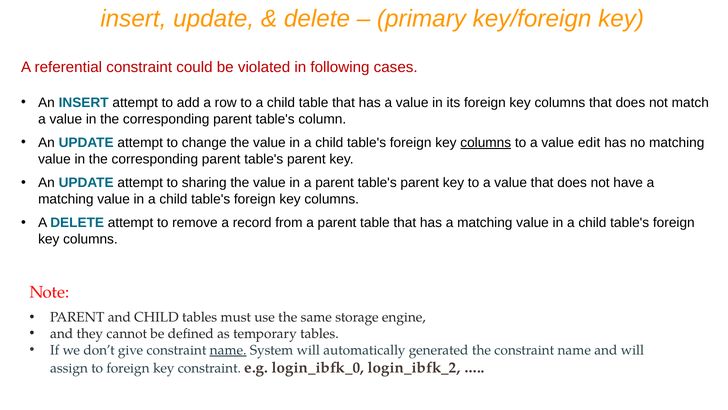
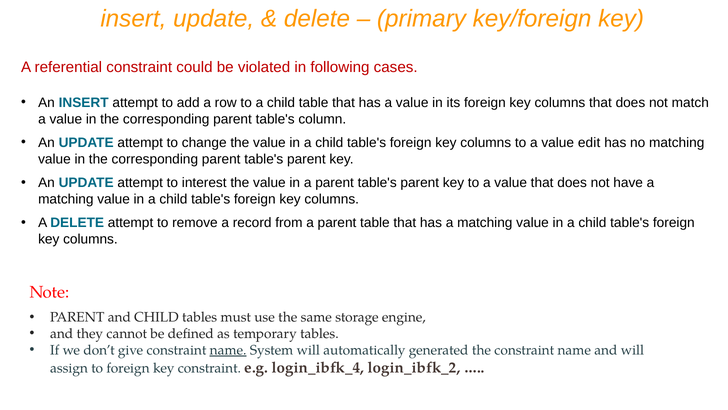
columns underline: present -> none (486, 143)
sharing: sharing -> interest (204, 183)
login_ibfk_0: login_ibfk_0 -> login_ibfk_4 (318, 367)
